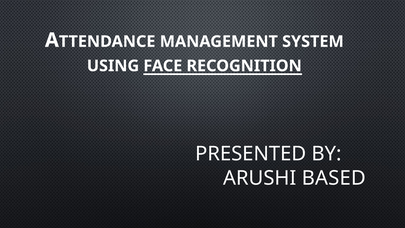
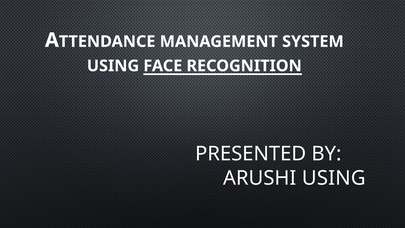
ARUSHI BASED: BASED -> USING (334, 178)
